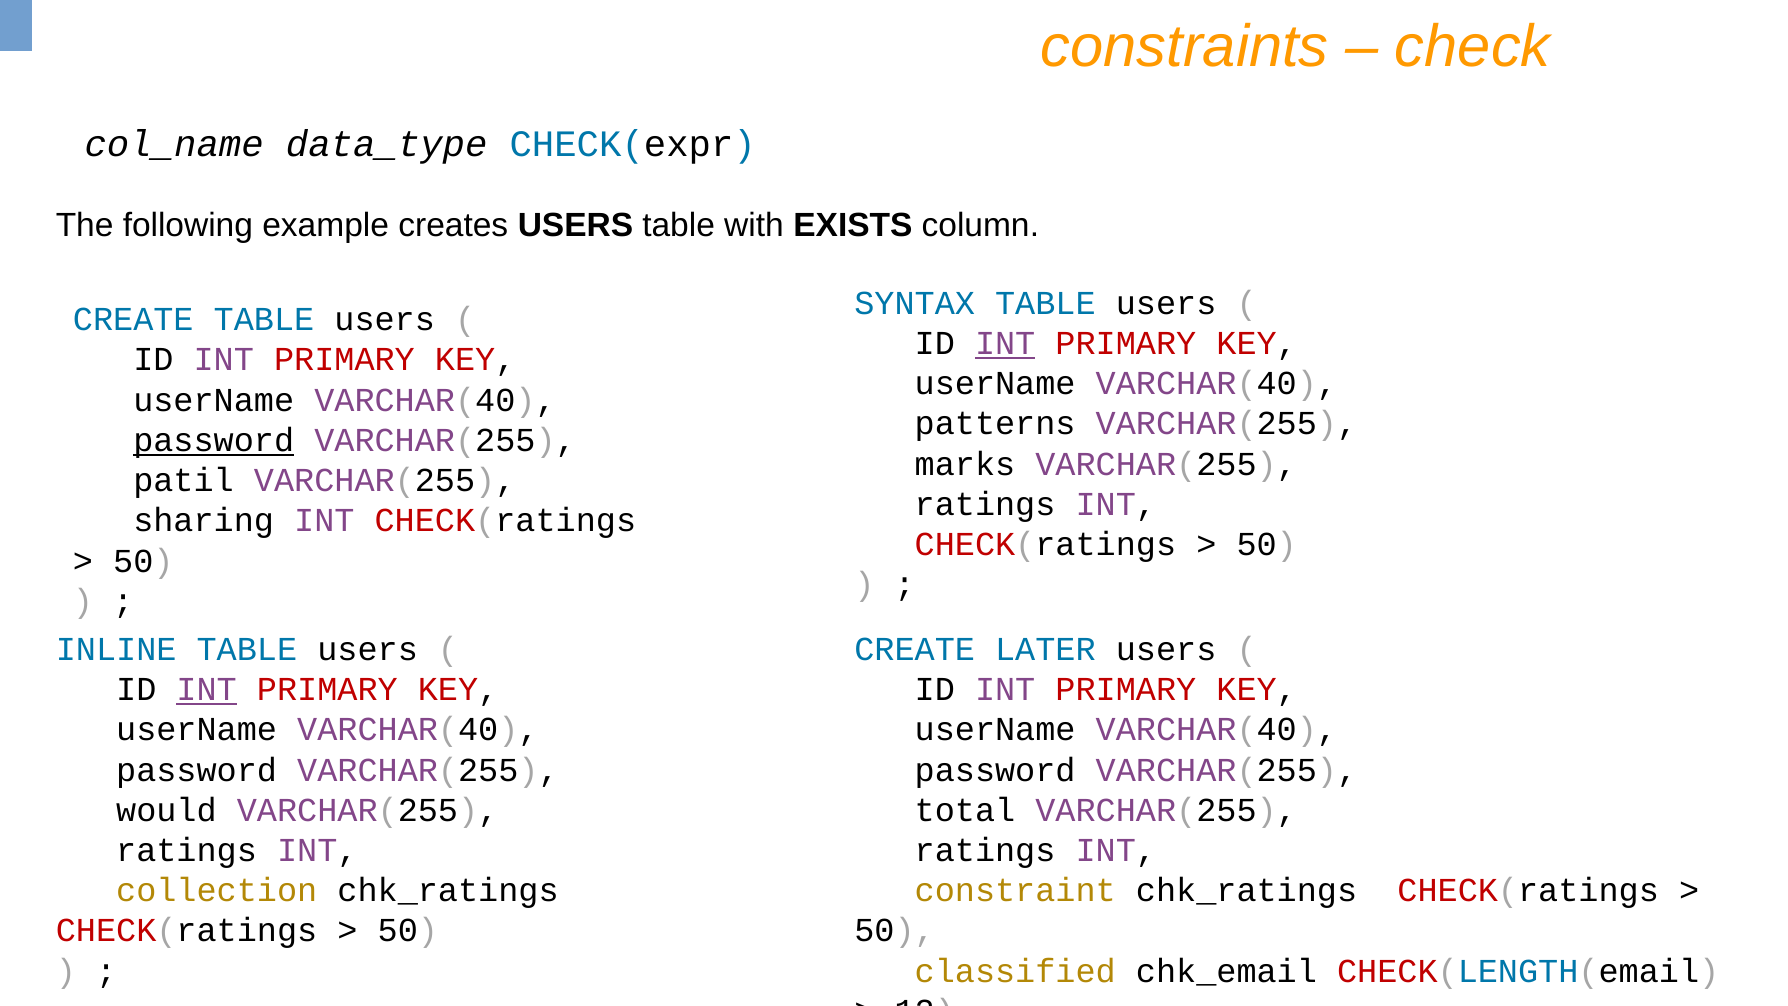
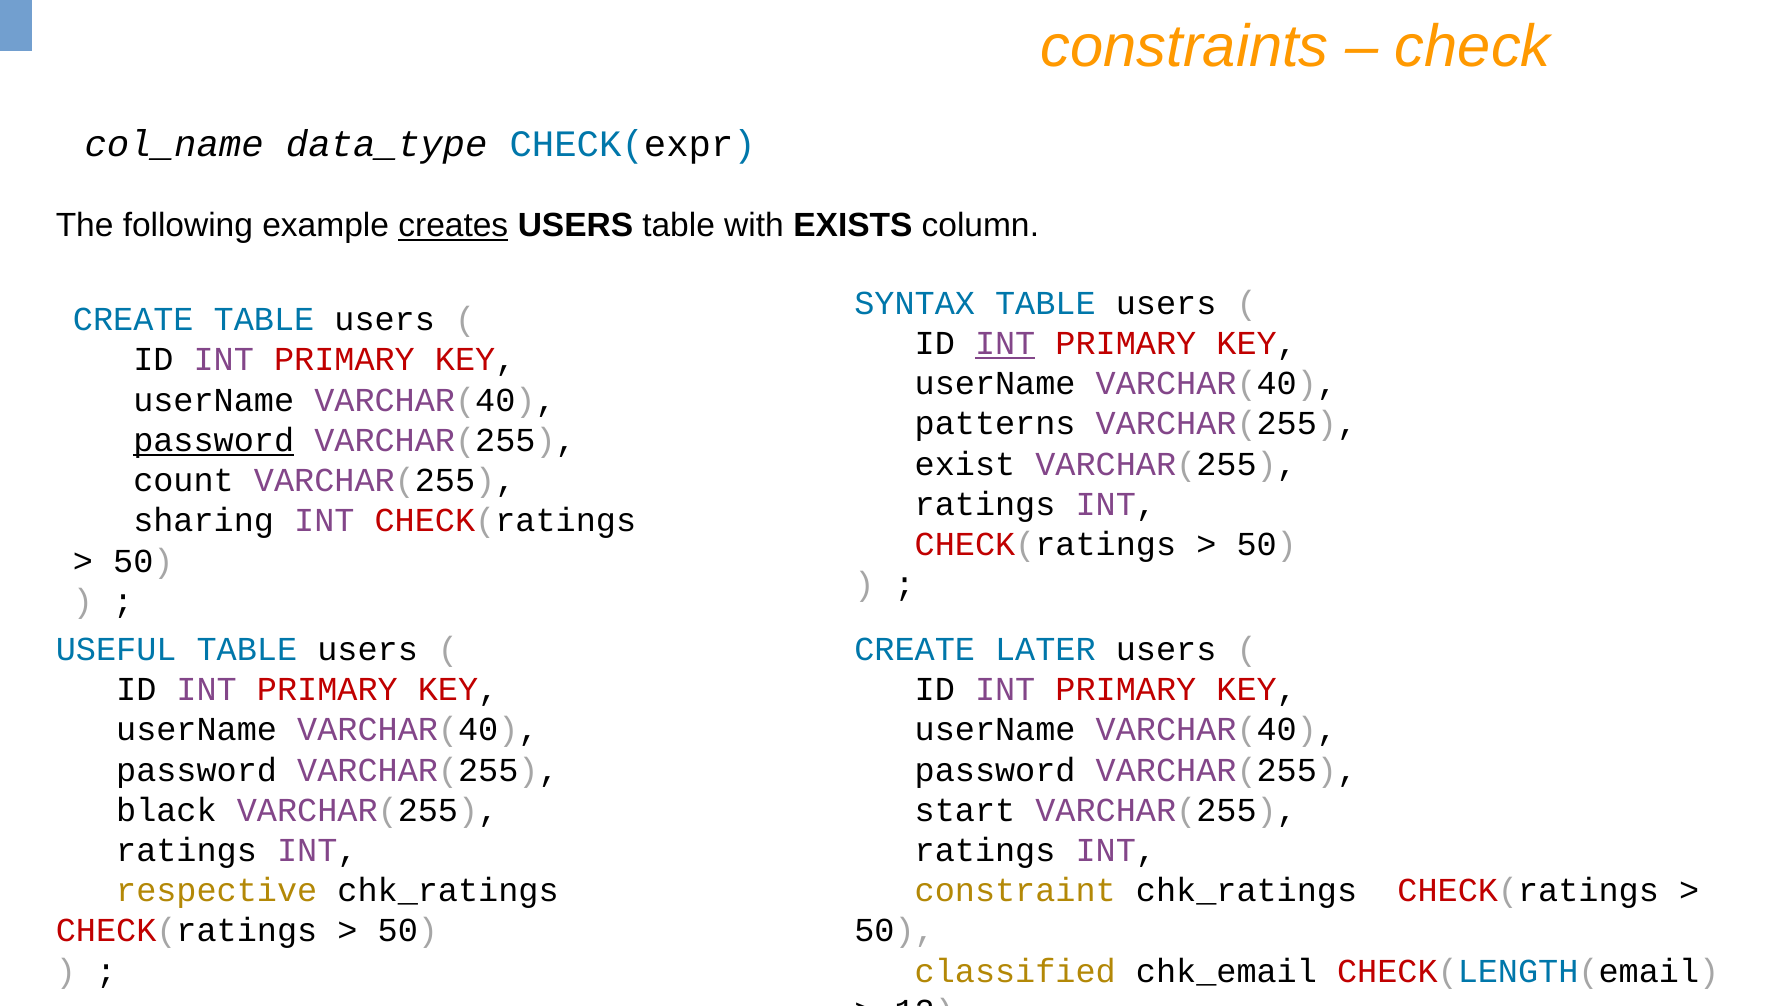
creates underline: none -> present (453, 226)
marks: marks -> exist (965, 464)
patil: patil -> count (184, 480)
INLINE: INLINE -> USEFUL (116, 649)
INT underline: present -> none (207, 689)
would: would -> black (166, 810)
total: total -> start (965, 810)
collection: collection -> respective (217, 890)
